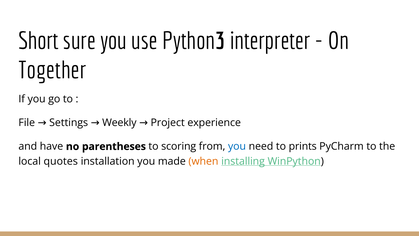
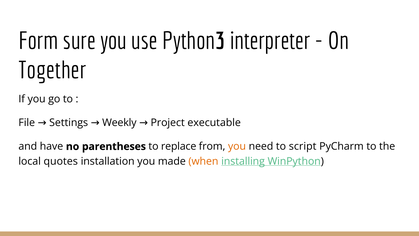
Short: Short -> Form (38, 41)
experience: experience -> executable (214, 123)
scoring: scoring -> replace (179, 146)
you colour: blue -> orange (237, 146)
prints: prints -> script (303, 146)
